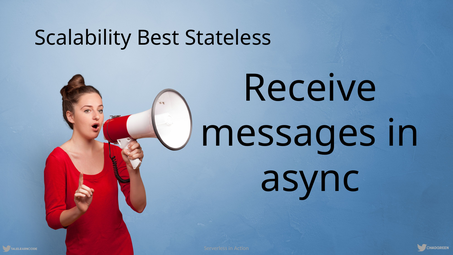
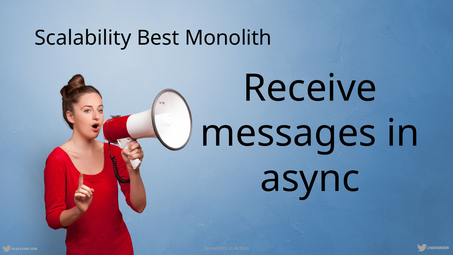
Stateless: Stateless -> Monolith (228, 38)
